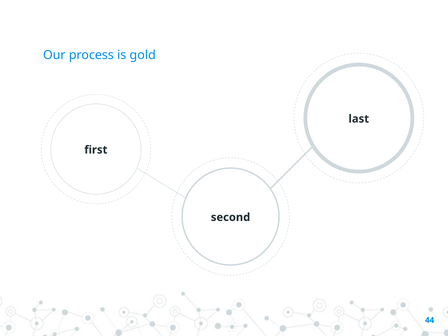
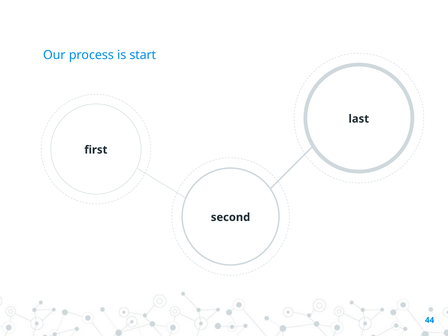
gold: gold -> start (143, 55)
